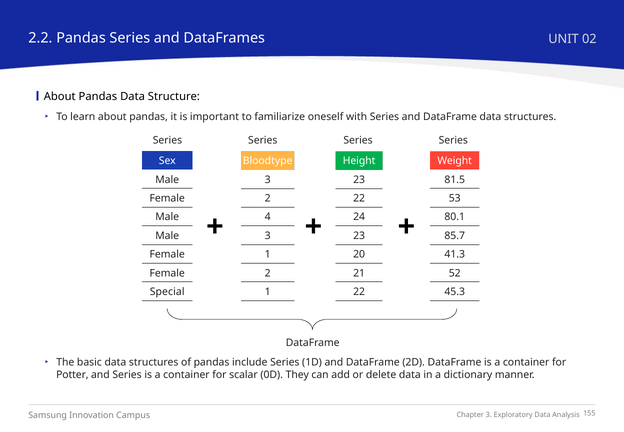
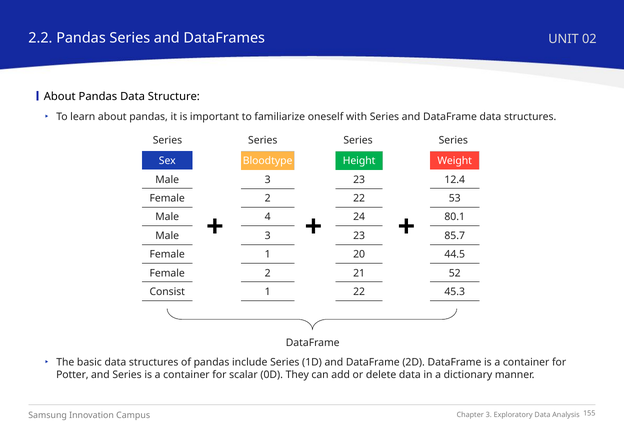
81.5: 81.5 -> 12.4 (455, 180)
41.3: 41.3 -> 44.5 (455, 254)
Special: Special -> Consist (167, 292)
